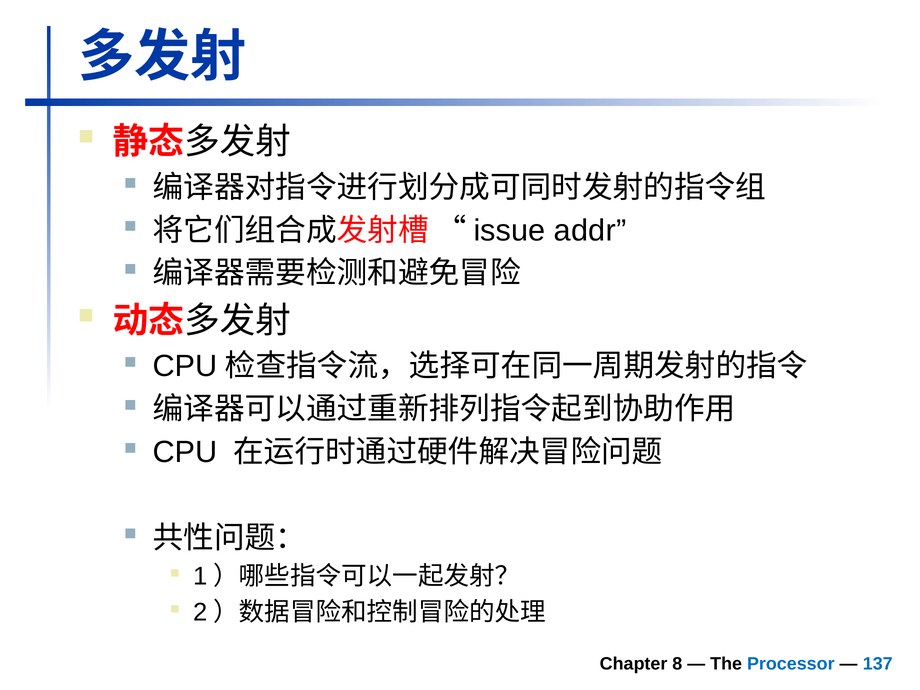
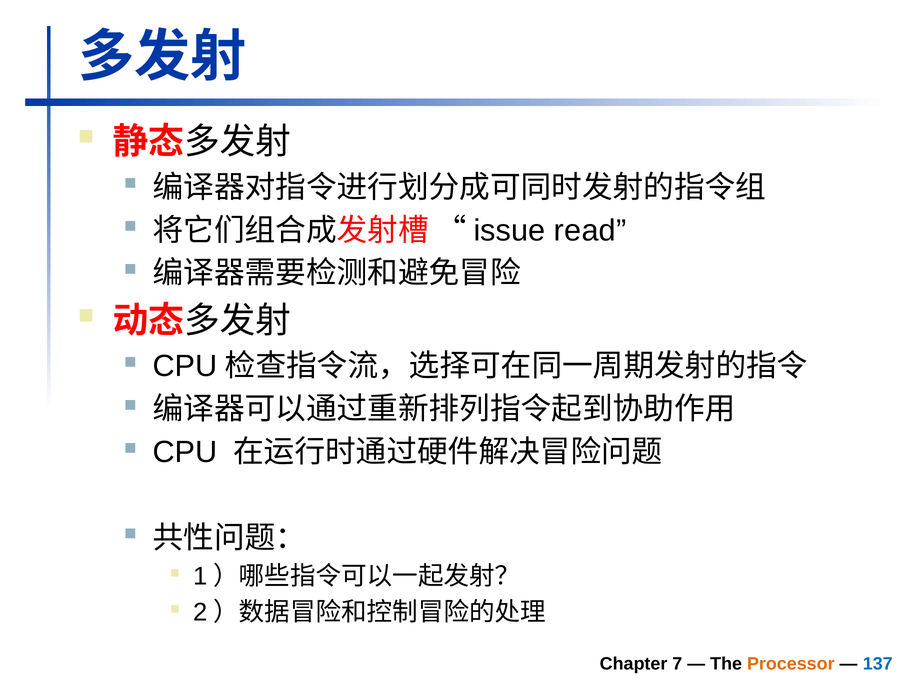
addr: addr -> read (590, 230)
8: 8 -> 7 (677, 664)
Processor colour: blue -> orange (791, 664)
